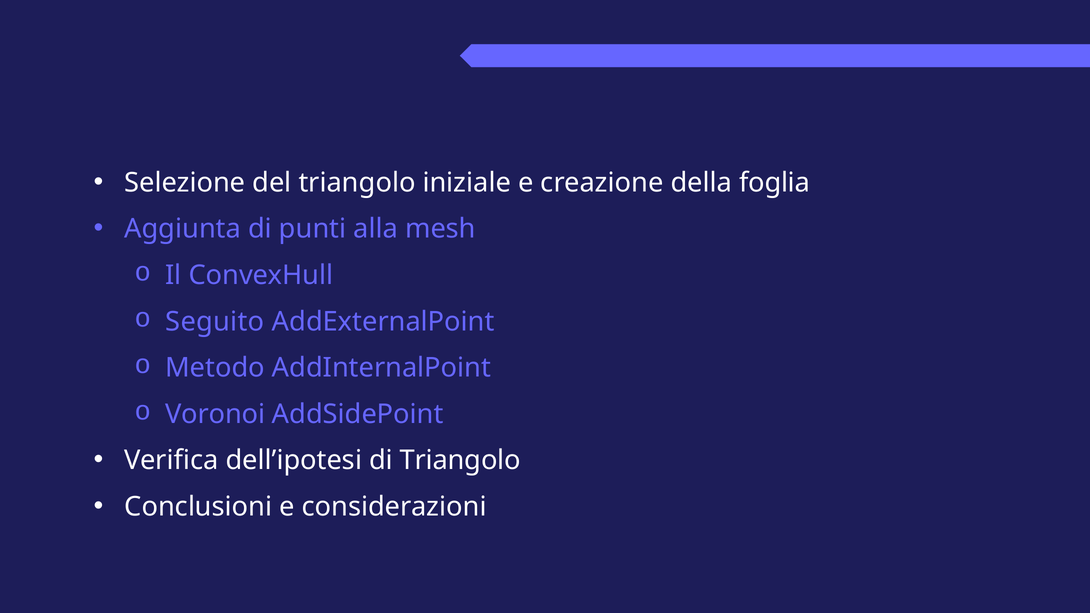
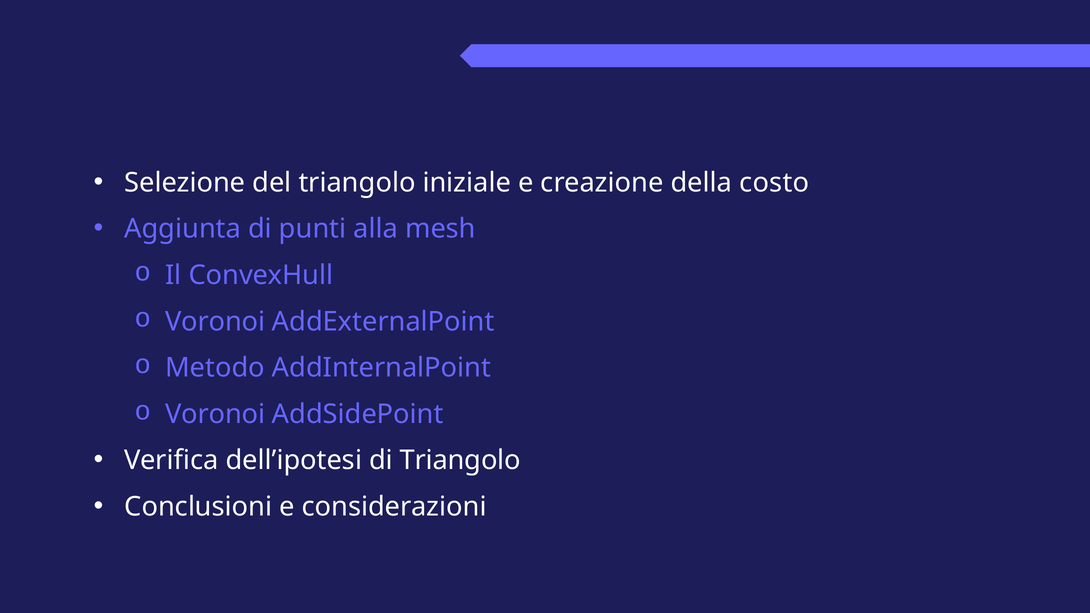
foglia: foglia -> costo (774, 183)
Seguito: Seguito -> Voronoi (215, 322)
